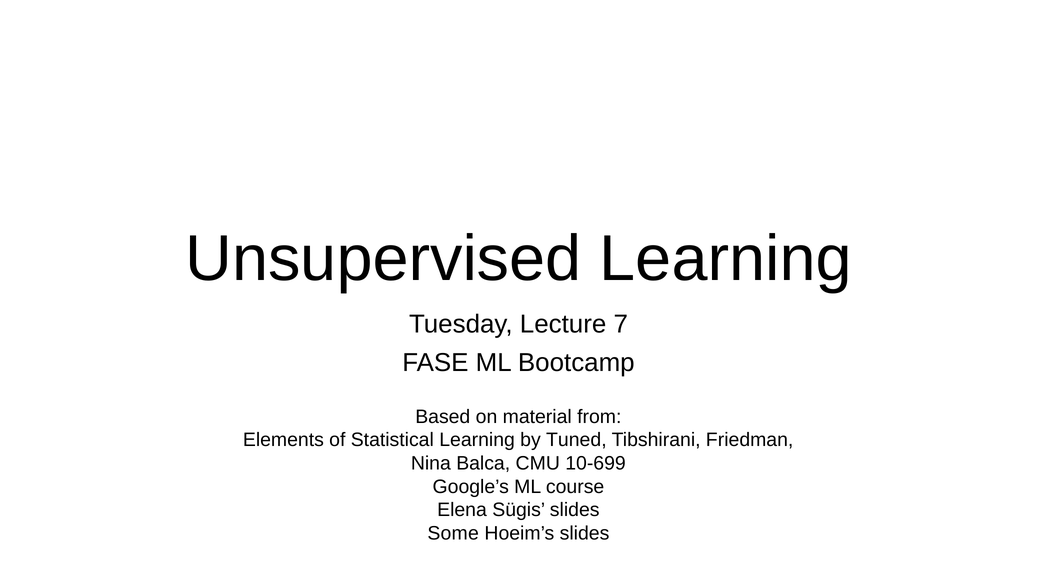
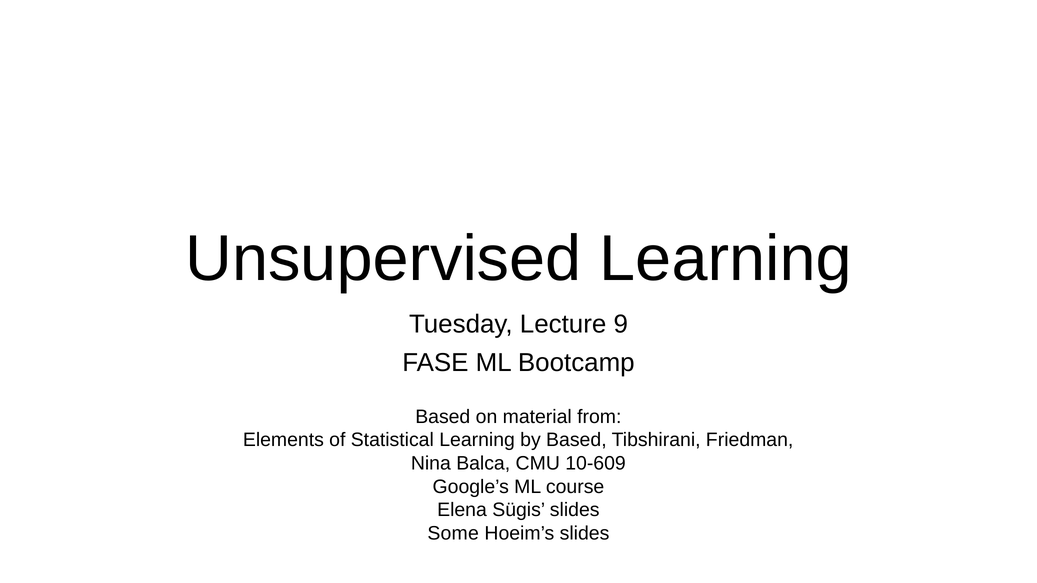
7: 7 -> 9 (621, 324)
by Tuned: Tuned -> Based (576, 440)
10-699: 10-699 -> 10-609 (596, 464)
